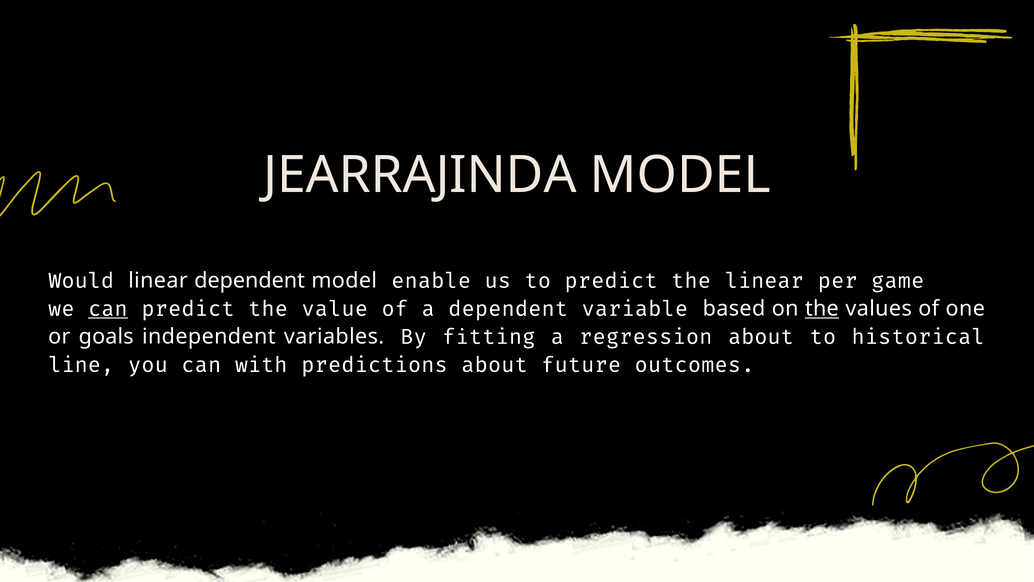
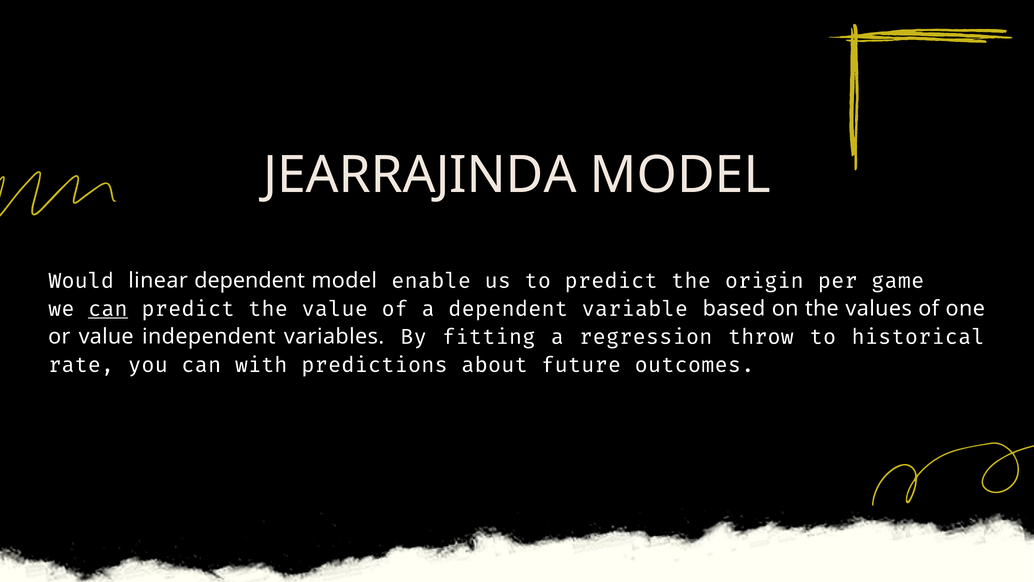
the linear: linear -> origin (764, 280)
the underline: present -> none (822, 308)
or goals: goals -> value (106, 337)
regression about: about -> throw (761, 337)
line: line -> rate (81, 365)
